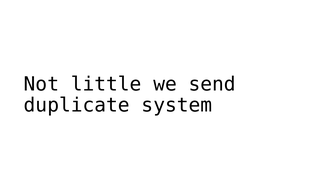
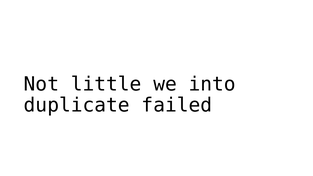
send: send -> into (212, 84)
system: system -> failed (177, 105)
